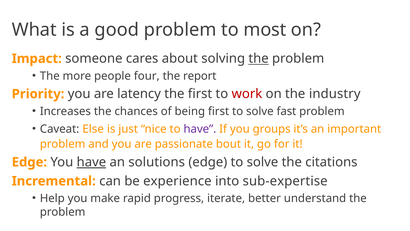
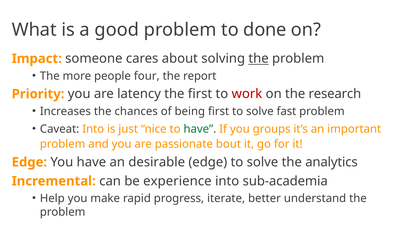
most: most -> done (265, 30)
industry: industry -> research (335, 94)
Caveat Else: Else -> Into (93, 129)
have colour: purple -> green (200, 129)
have underline: present -> none (91, 162)
solutions: solutions -> desirable (157, 162)
citations: citations -> analytics (331, 162)
sub-expertise: sub-expertise -> sub-academia (285, 181)
